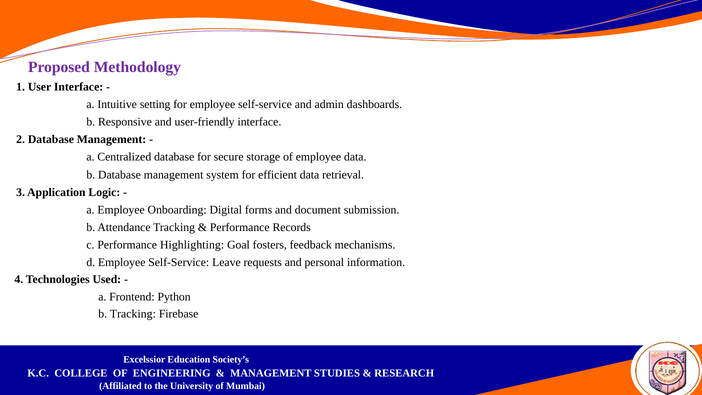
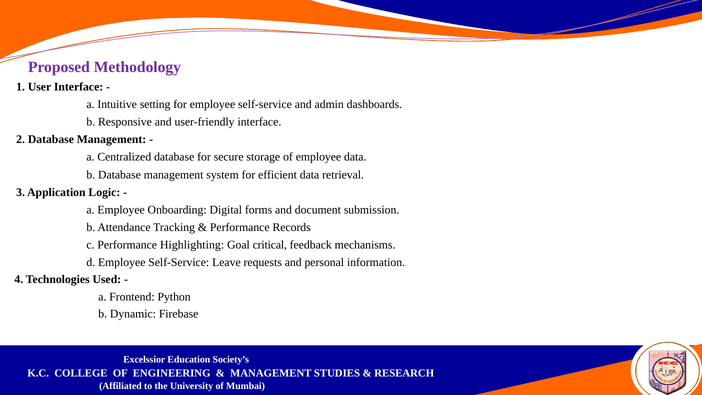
fosters: fosters -> critical (270, 245)
b Tracking: Tracking -> Dynamic (133, 314)
